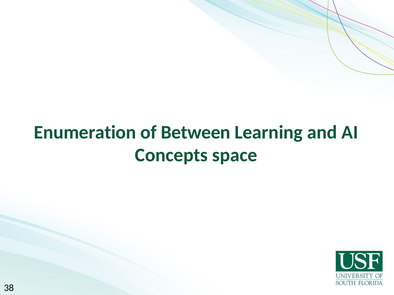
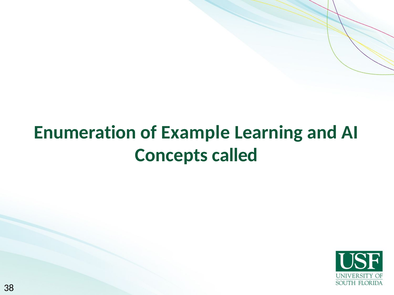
Between: Between -> Example (195, 132)
space: space -> called (235, 155)
